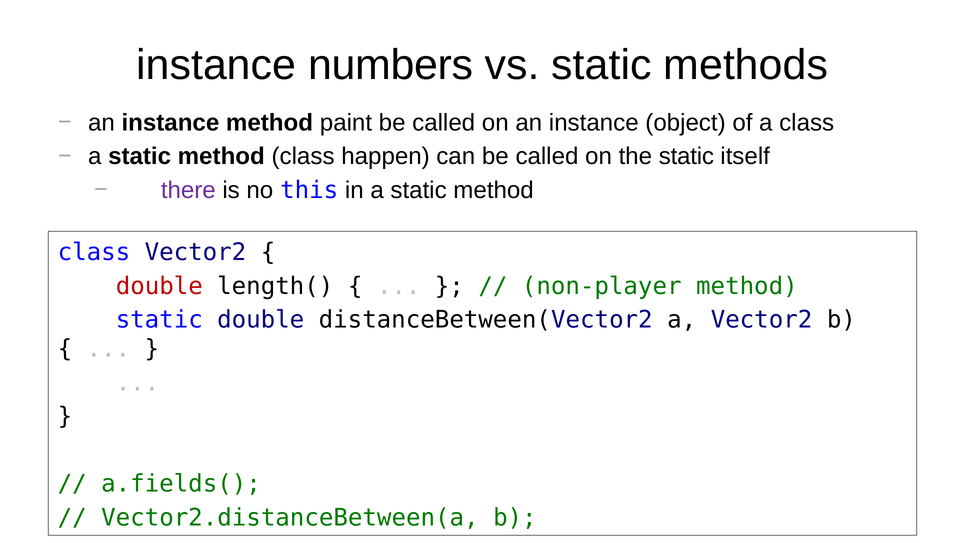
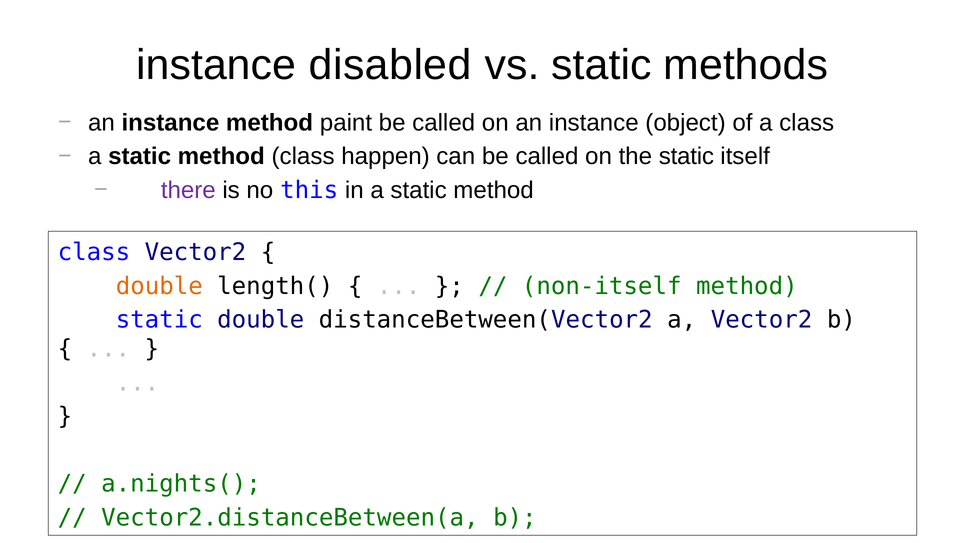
numbers: numbers -> disabled (390, 65)
double colour: red -> orange (159, 286)
non-player: non-player -> non-itself (602, 286)
a.fields(: a.fields( -> a.nights( (181, 484)
